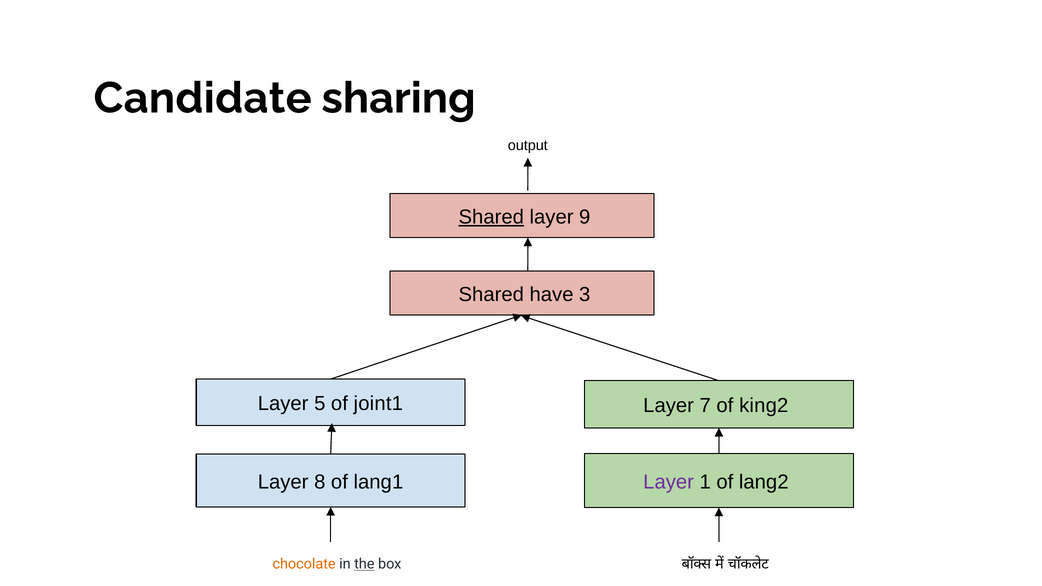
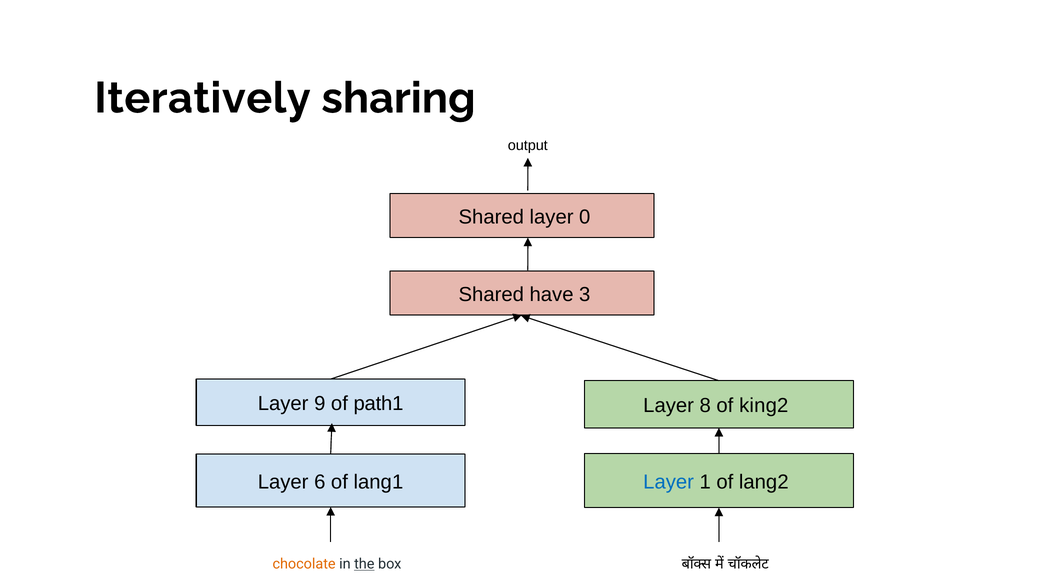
Candidate: Candidate -> Iteratively (203, 98)
Shared underline: present -> none (491, 217)
9: 9 -> 0 (585, 217)
5: 5 -> 9 (320, 404)
joint1: joint1 -> path1 (378, 404)
7: 7 -> 8 (705, 406)
8: 8 -> 6 (320, 482)
Layer colour: purple -> blue (669, 482)
